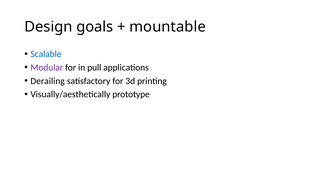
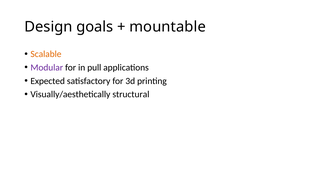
Scalable colour: blue -> orange (46, 54)
Derailing: Derailing -> Expected (48, 81)
prototype: prototype -> structural (131, 95)
